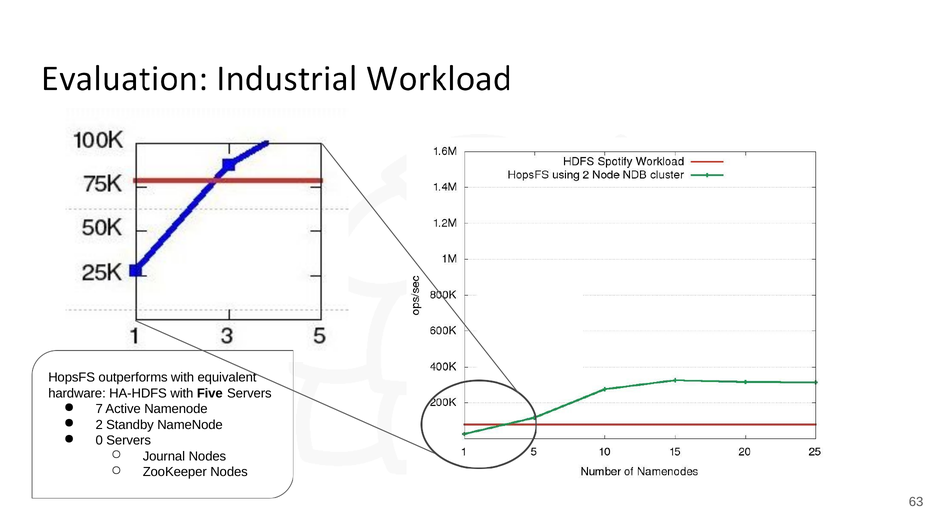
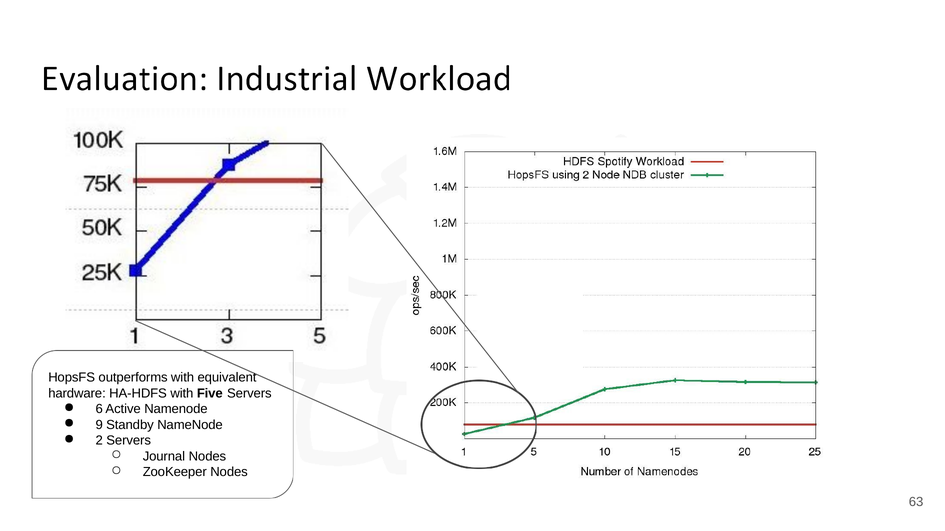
7: 7 -> 6 (99, 409)
2: 2 -> 9 (99, 425)
0: 0 -> 2 (99, 441)
